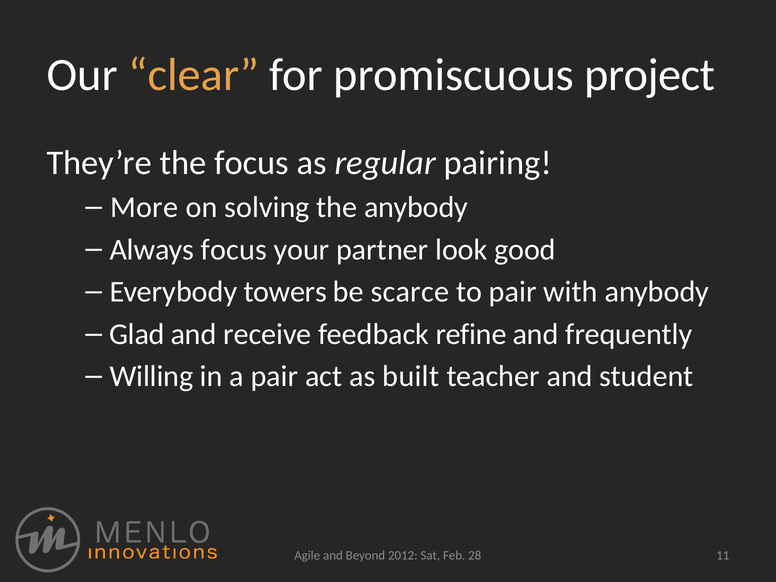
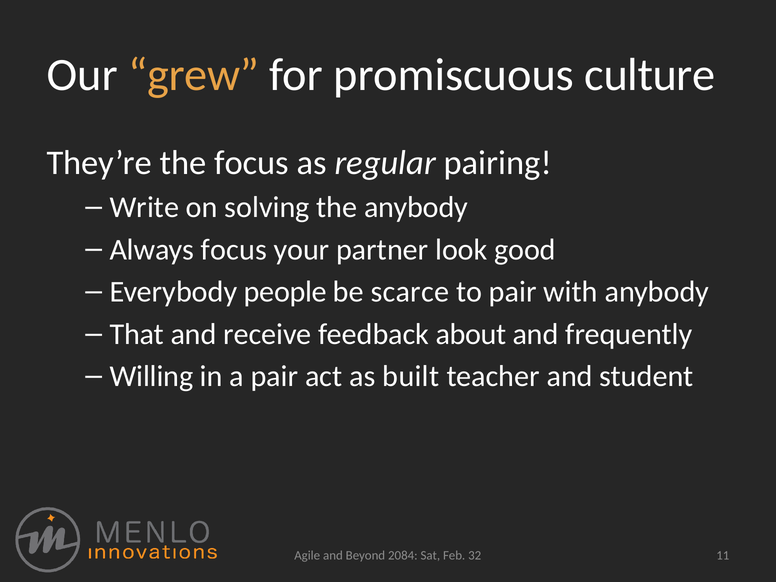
clear: clear -> grew (194, 75)
project: project -> culture (650, 75)
More: More -> Write (144, 207)
towers: towers -> people (285, 292)
Glad: Glad -> That (137, 334)
refine: refine -> about (471, 334)
2012: 2012 -> 2084 (403, 556)
28: 28 -> 32 (475, 556)
